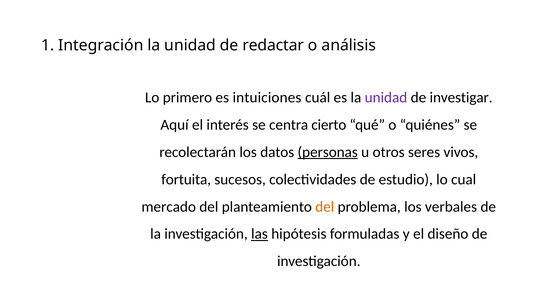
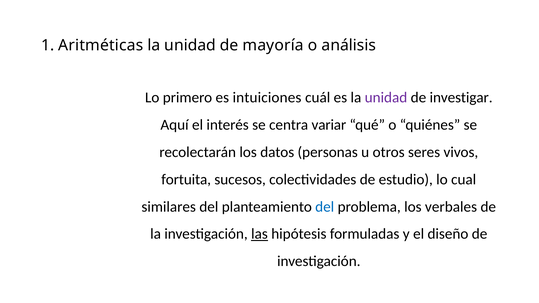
Integración: Integración -> Aritméticas (101, 45)
redactar: redactar -> mayoría (273, 45)
cierto: cierto -> variar (329, 125)
personas underline: present -> none (328, 152)
mercado: mercado -> similares (169, 207)
del colour: orange -> blue (325, 207)
